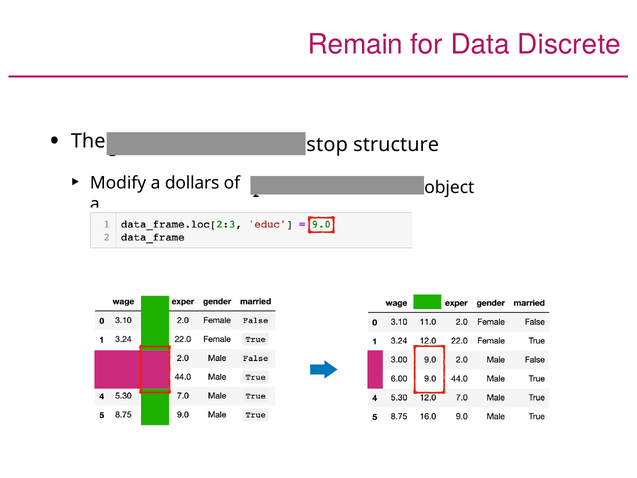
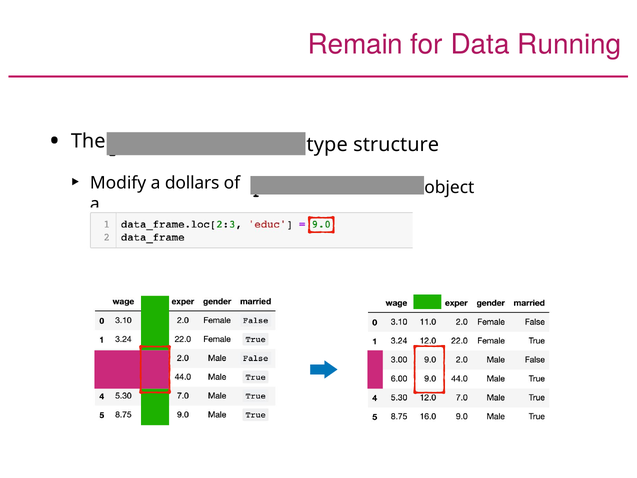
Discrete: Discrete -> Running (569, 45)
stop: stop -> type (327, 145)
